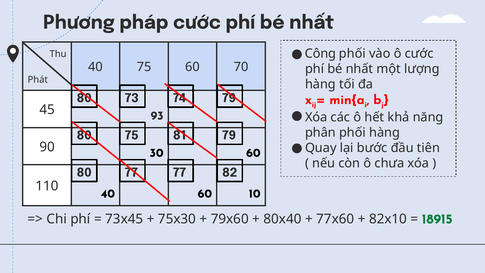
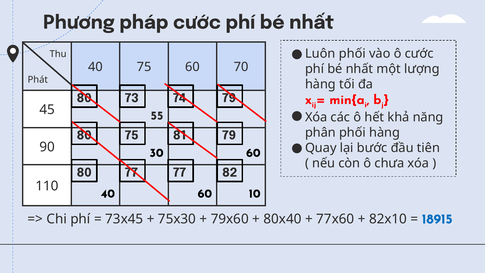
Công: Công -> Luôn (320, 54)
93: 93 -> 55 (157, 116)
18915 colour: green -> blue (437, 219)
